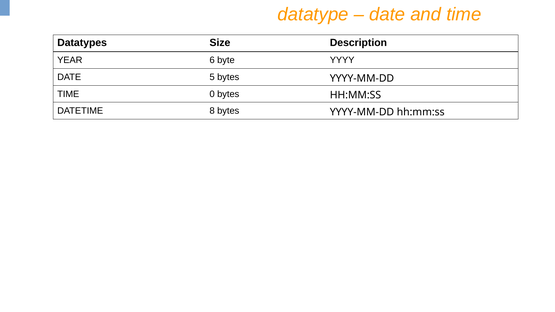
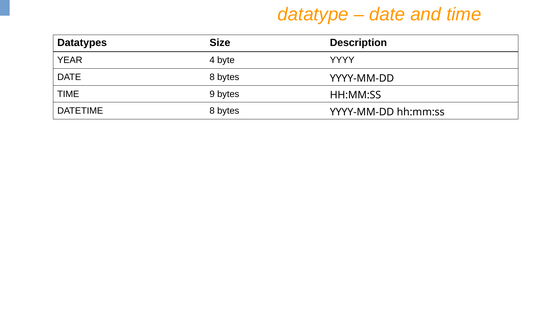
6: 6 -> 4 (212, 60)
DATE 5: 5 -> 8 (212, 77)
0: 0 -> 9 (212, 94)
